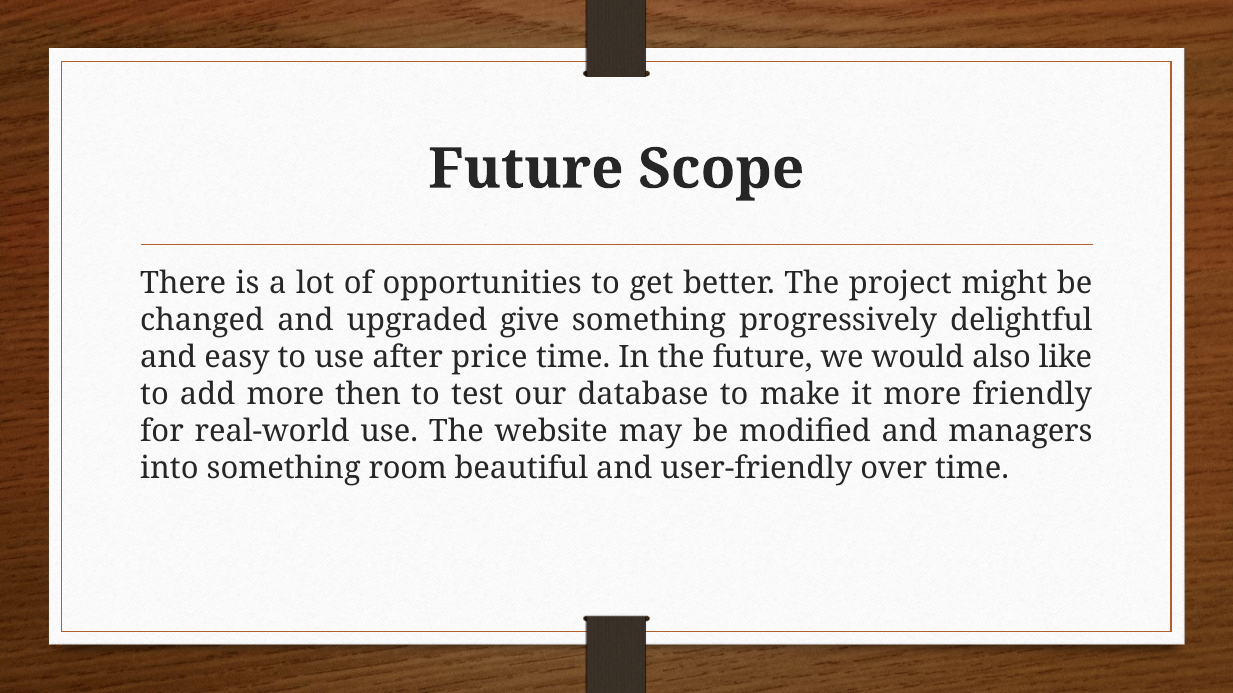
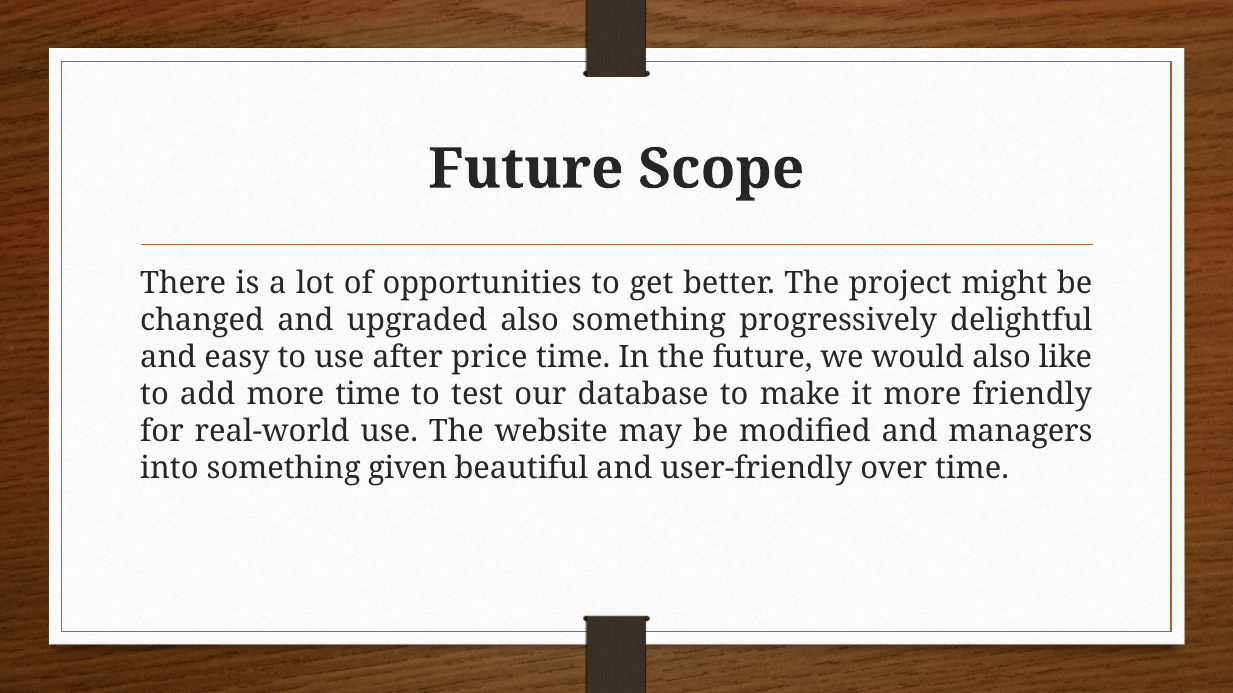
upgraded give: give -> also (530, 321)
more then: then -> time (368, 395)
room: room -> given (408, 469)
